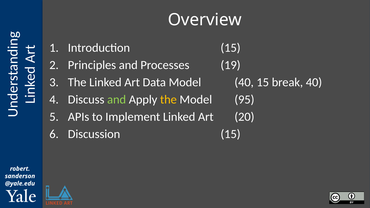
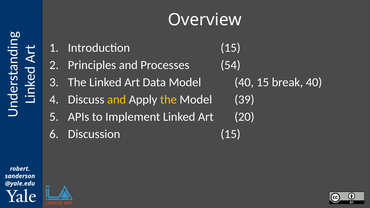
19: 19 -> 54 (231, 65)
and colour: light green -> yellow (117, 99)
95: 95 -> 39 (244, 99)
